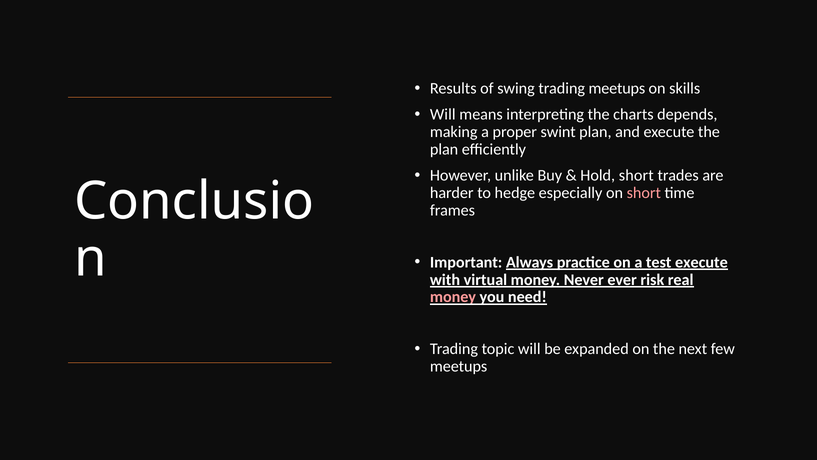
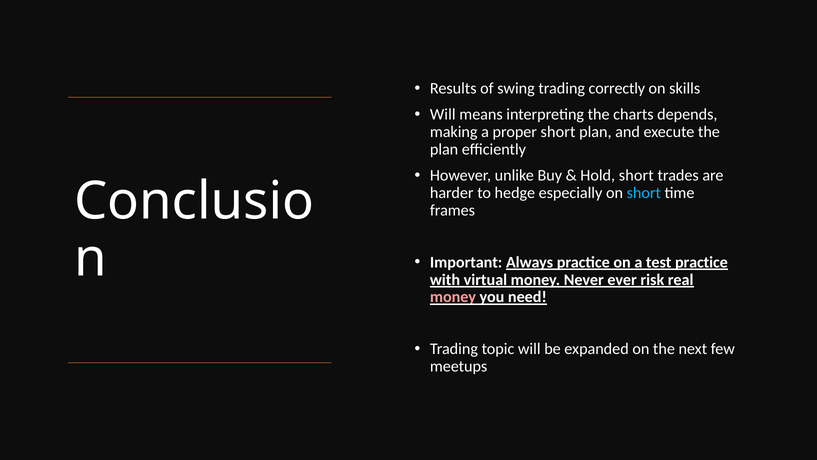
trading meetups: meetups -> correctly (617, 88)
proper swint: swint -> short (558, 132)
short colour: pink -> light blue (644, 193)
test execute: execute -> practice (701, 262)
